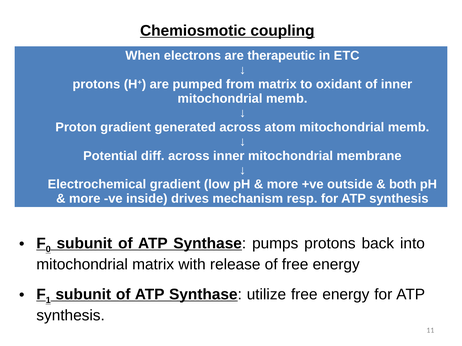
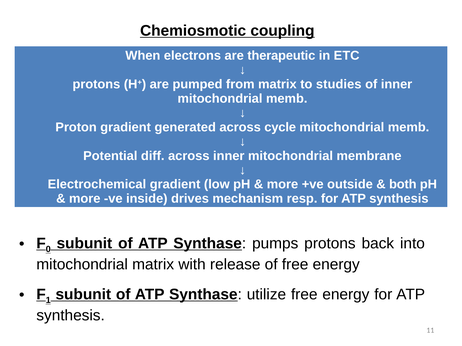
oxidant: oxidant -> studies (339, 84)
atom: atom -> cycle (280, 127)
